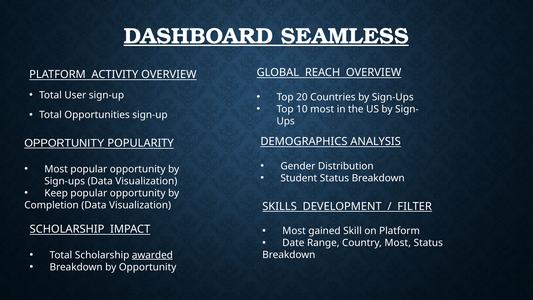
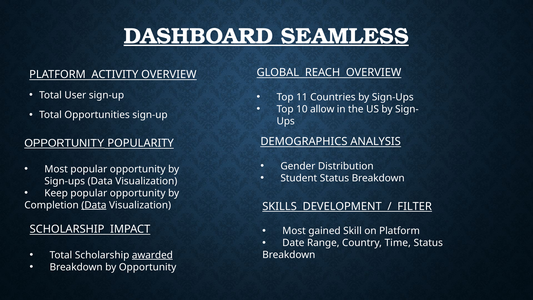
20: 20 -> 11 (302, 97)
10 most: most -> allow (322, 109)
Data underline: none -> present (94, 205)
Country Most: Most -> Time (398, 243)
